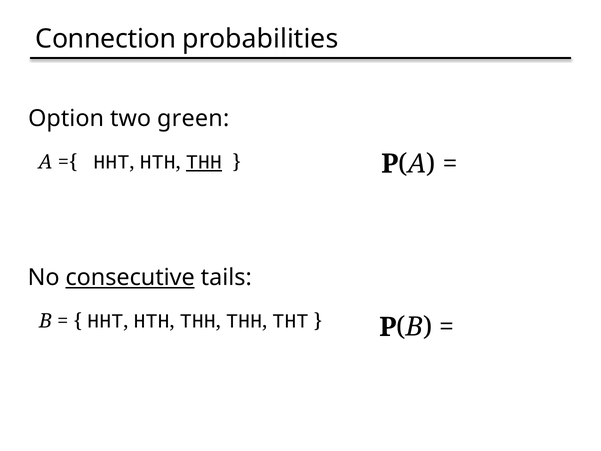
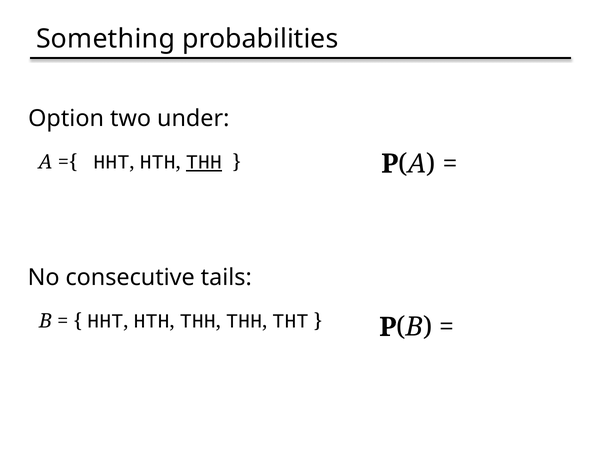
Connection: Connection -> Something (106, 39)
green: green -> under (193, 118)
consecutive underline: present -> none (130, 278)
